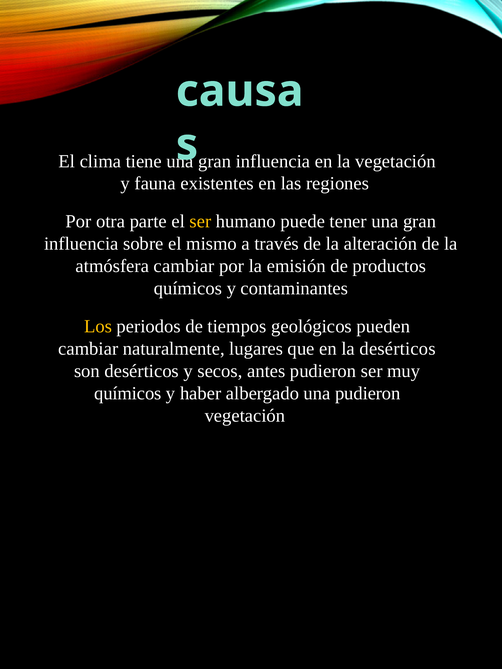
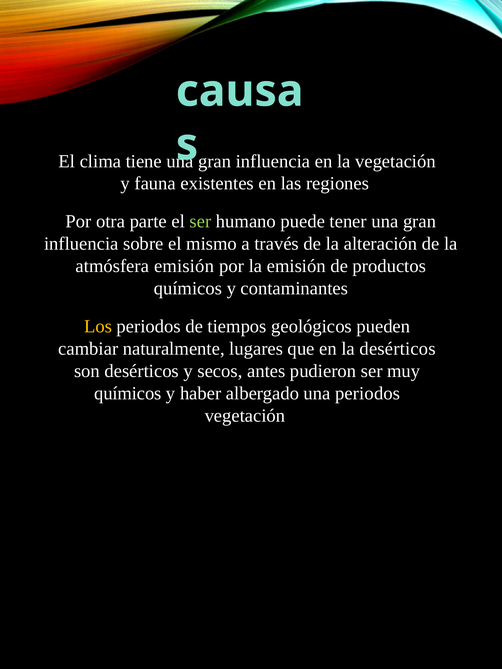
ser colour: yellow -> light green (200, 221)
atmósfera cambiar: cambiar -> emisión (184, 266)
una pudieron: pudieron -> periodos (368, 394)
